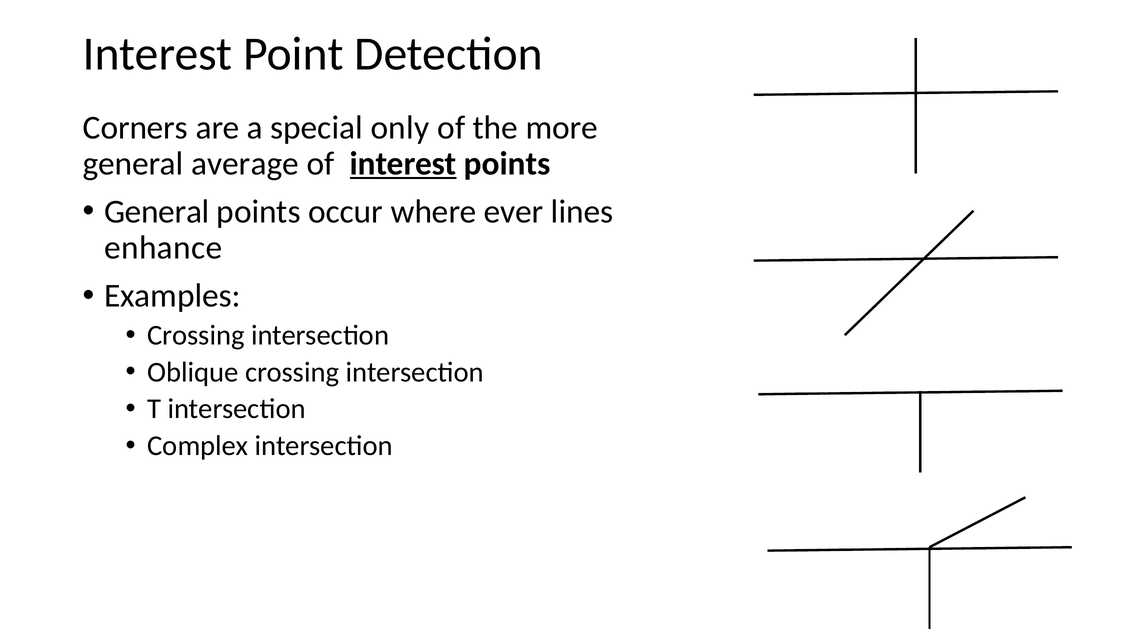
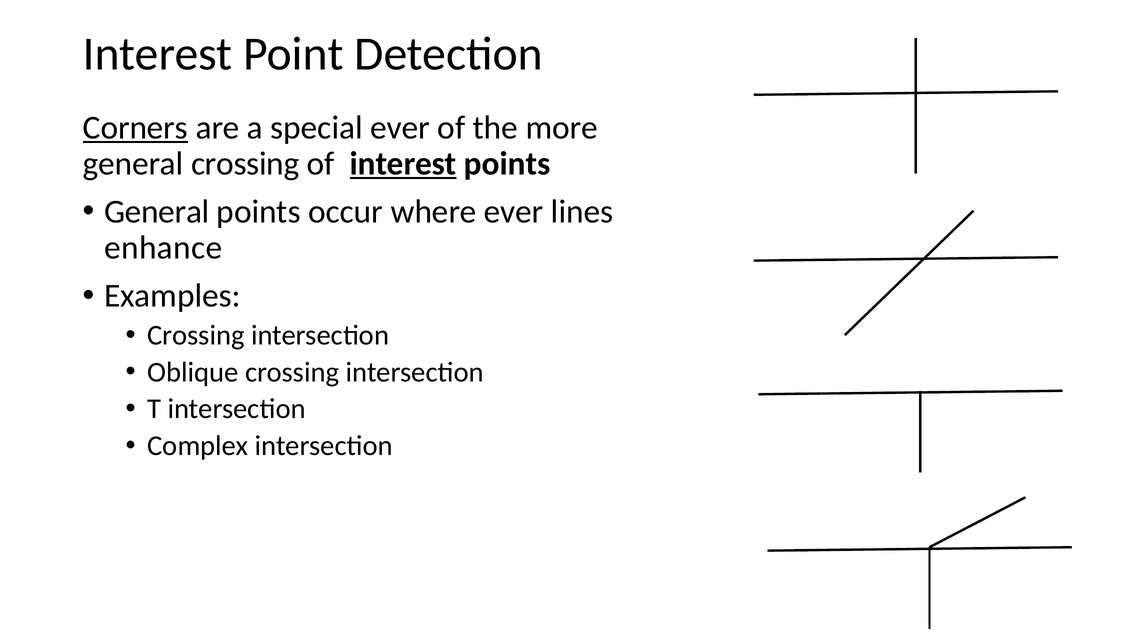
Corners underline: none -> present (135, 128)
special only: only -> ever (400, 128)
general average: average -> crossing (245, 164)
